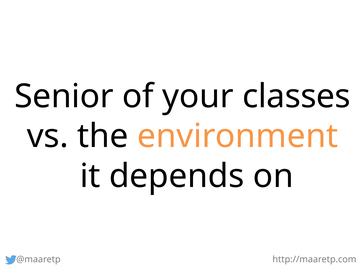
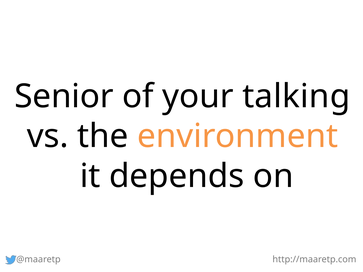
classes: classes -> talking (296, 96)
